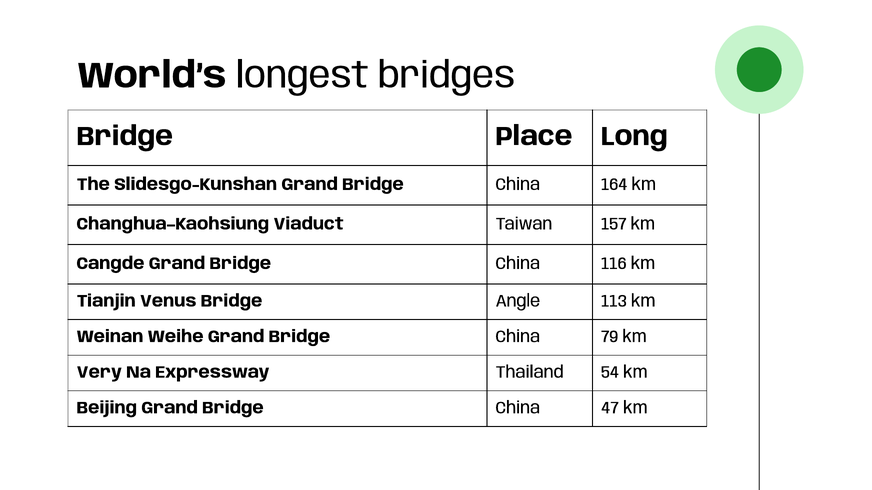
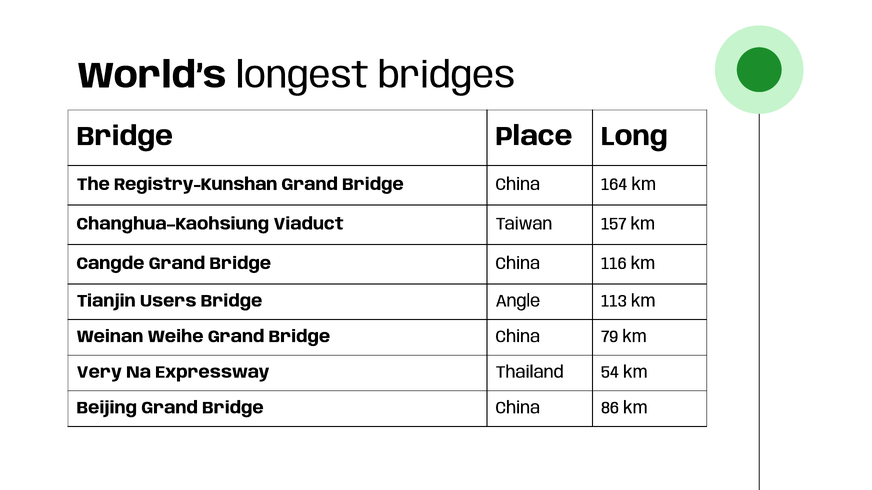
Slidesgo-Kunshan: Slidesgo-Kunshan -> Registry-Kunshan (196, 184)
Venus: Venus -> Users (168, 301)
47: 47 -> 86 (610, 408)
